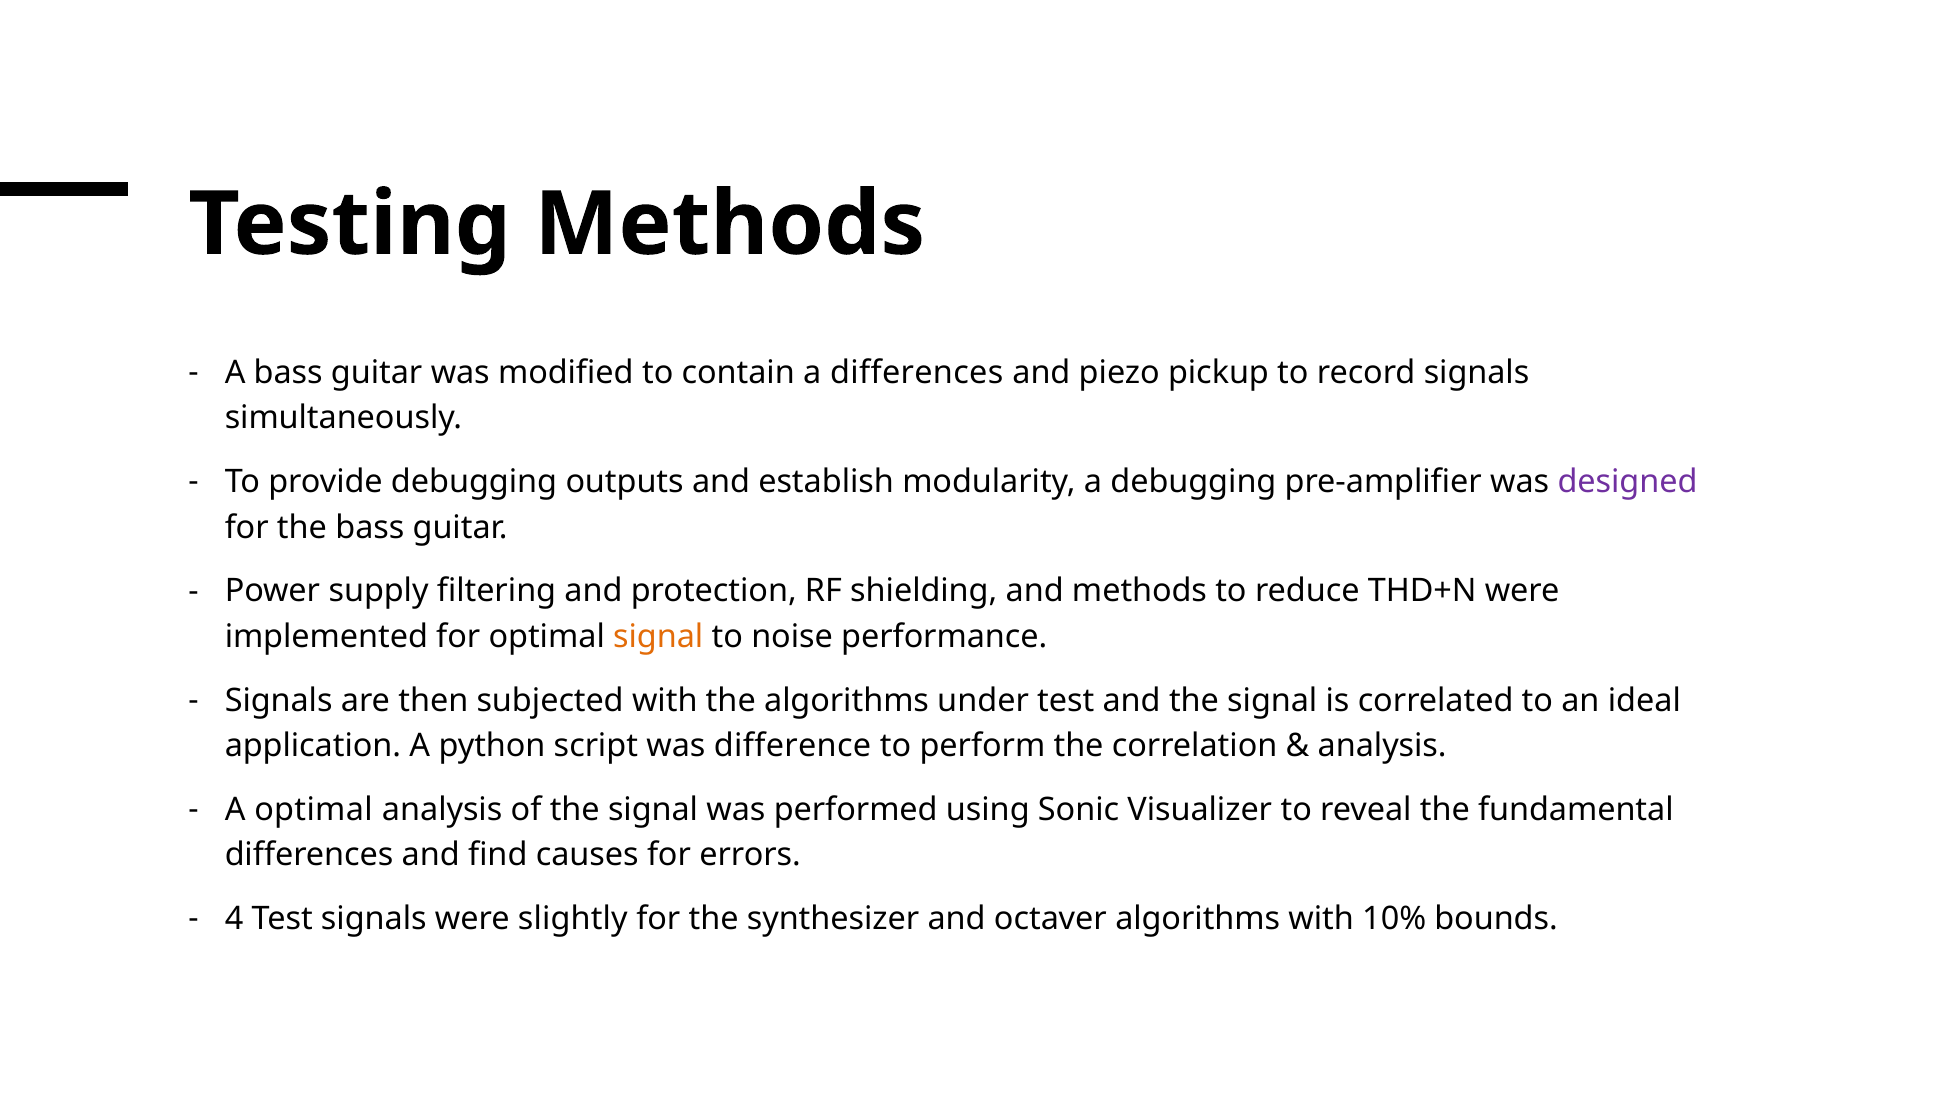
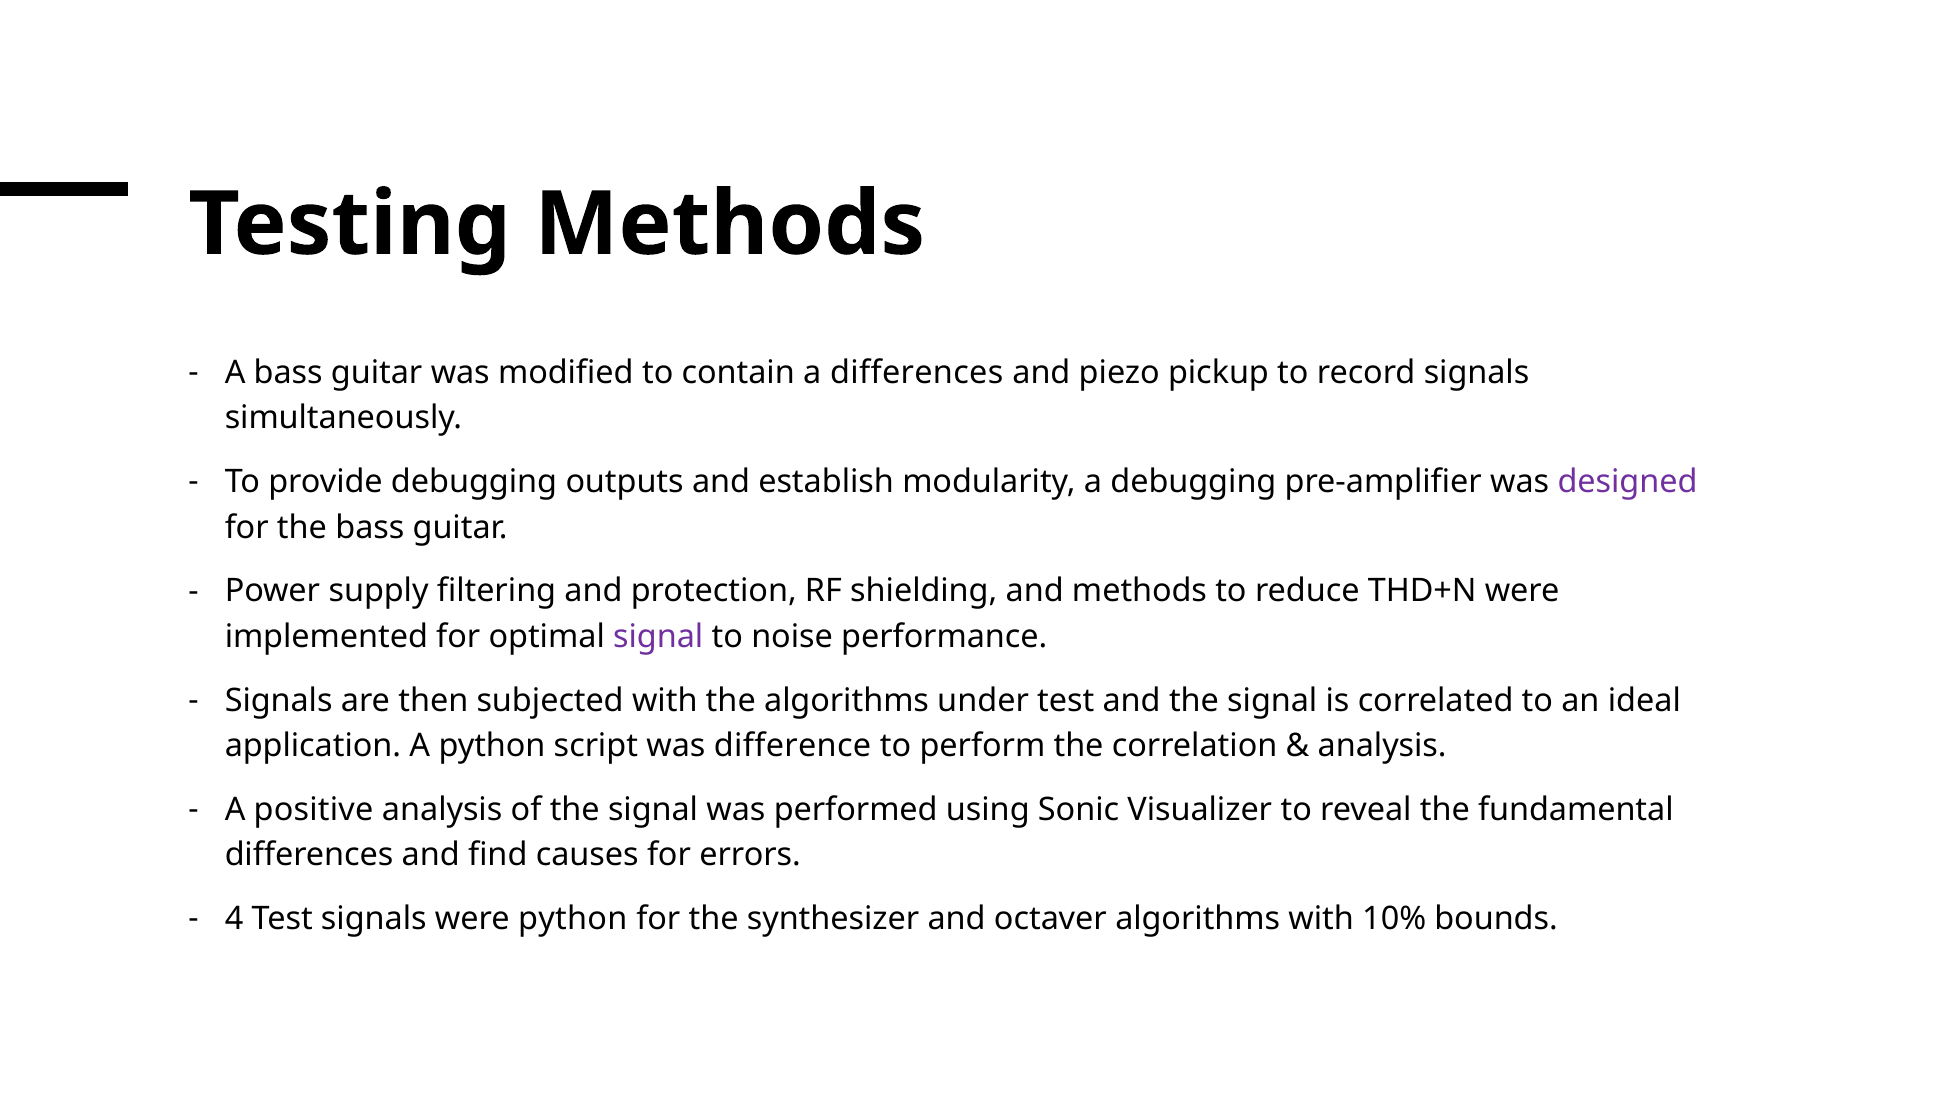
signal colour: orange -> purple (658, 637)
A optimal: optimal -> positive (314, 810)
were slightly: slightly -> python (573, 919)
